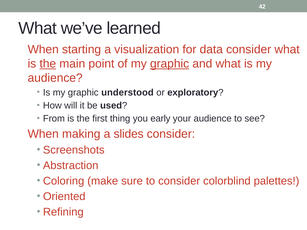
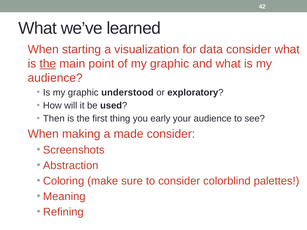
graphic underline: present -> none (170, 64)
From: From -> Then (54, 119)
slides: slides -> made (129, 134)
Oriented: Oriented -> Meaning (64, 197)
